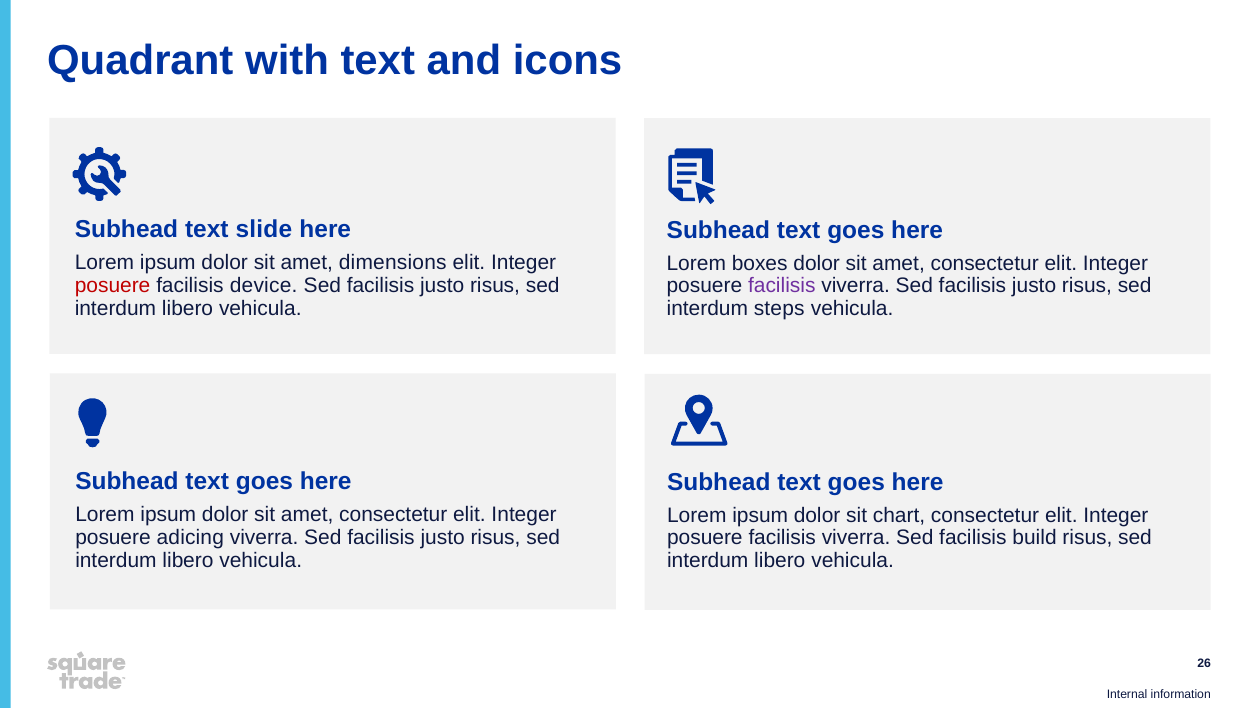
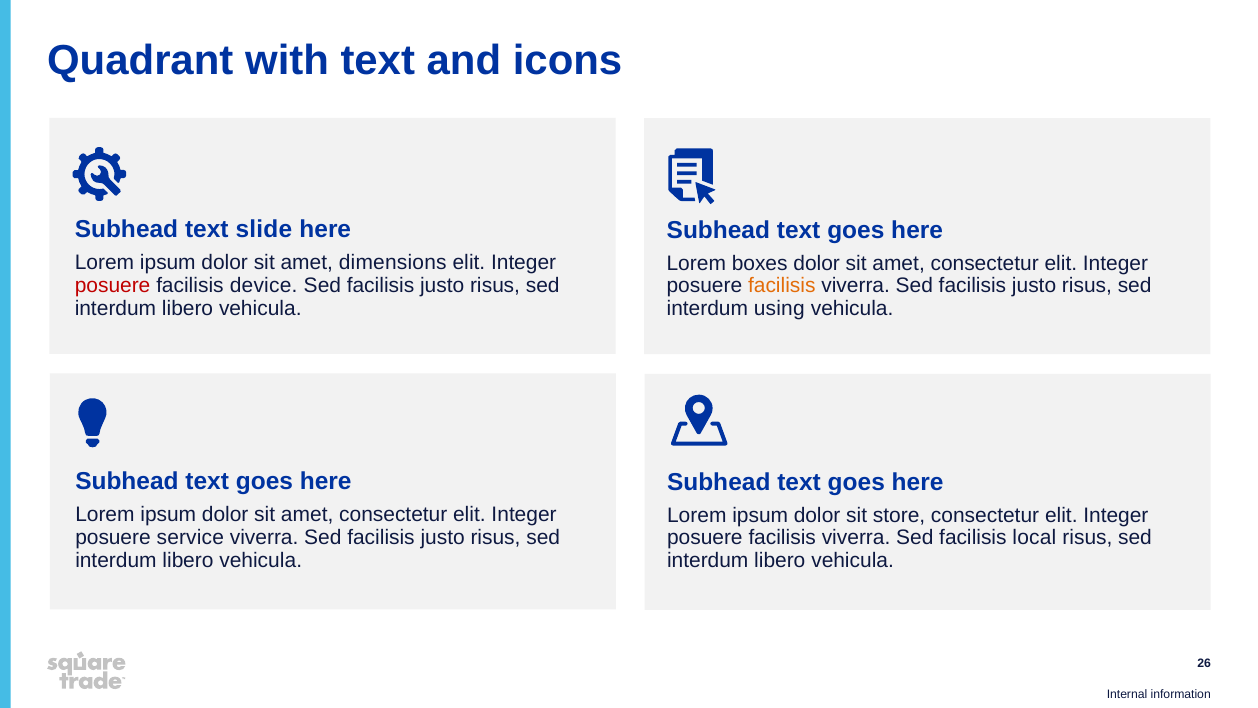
facilisis colour: purple -> orange (782, 286)
steps: steps -> using (779, 308)
chart: chart -> store (899, 515)
adicing: adicing -> service (190, 537)
build: build -> local (1034, 538)
